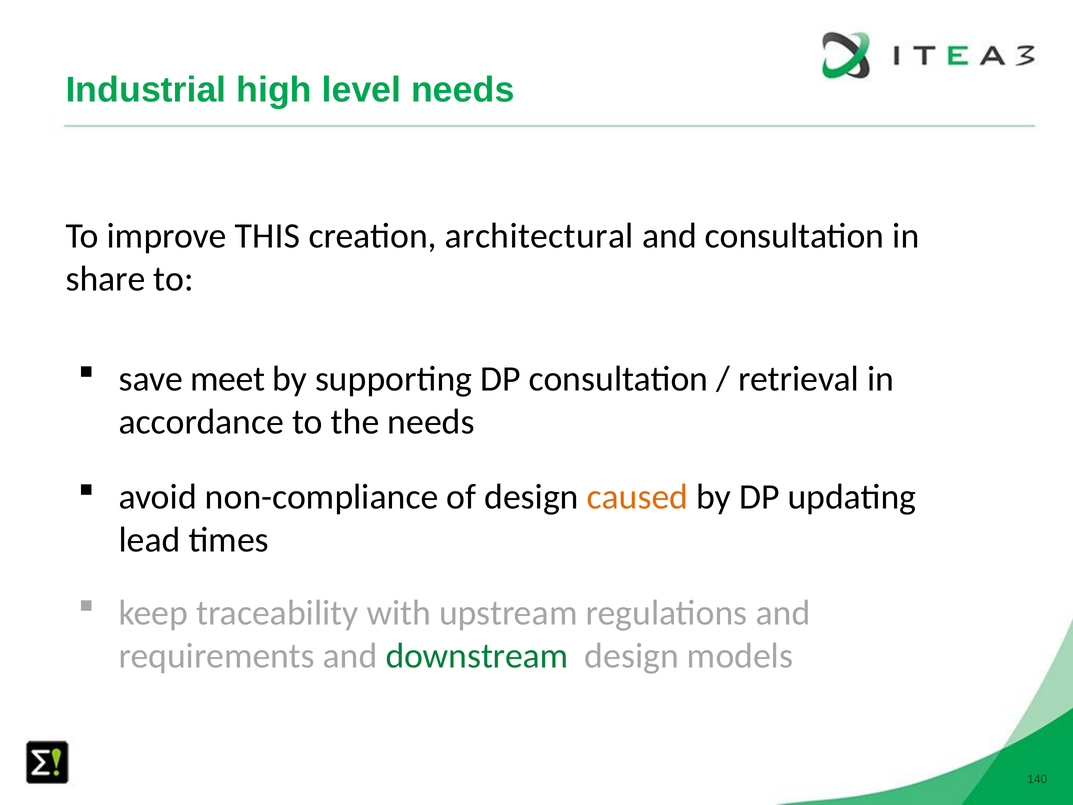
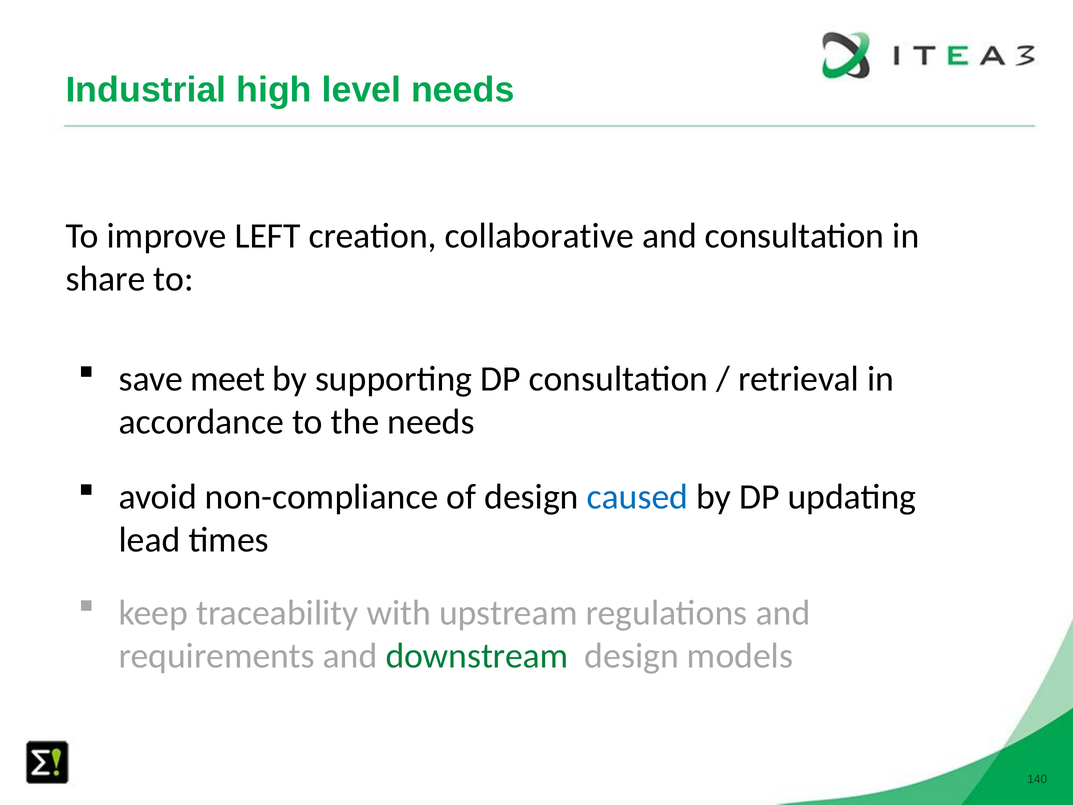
THIS: THIS -> LEFT (268, 236)
architectural: architectural -> collaborative (539, 236)
caused colour: orange -> blue (637, 497)
